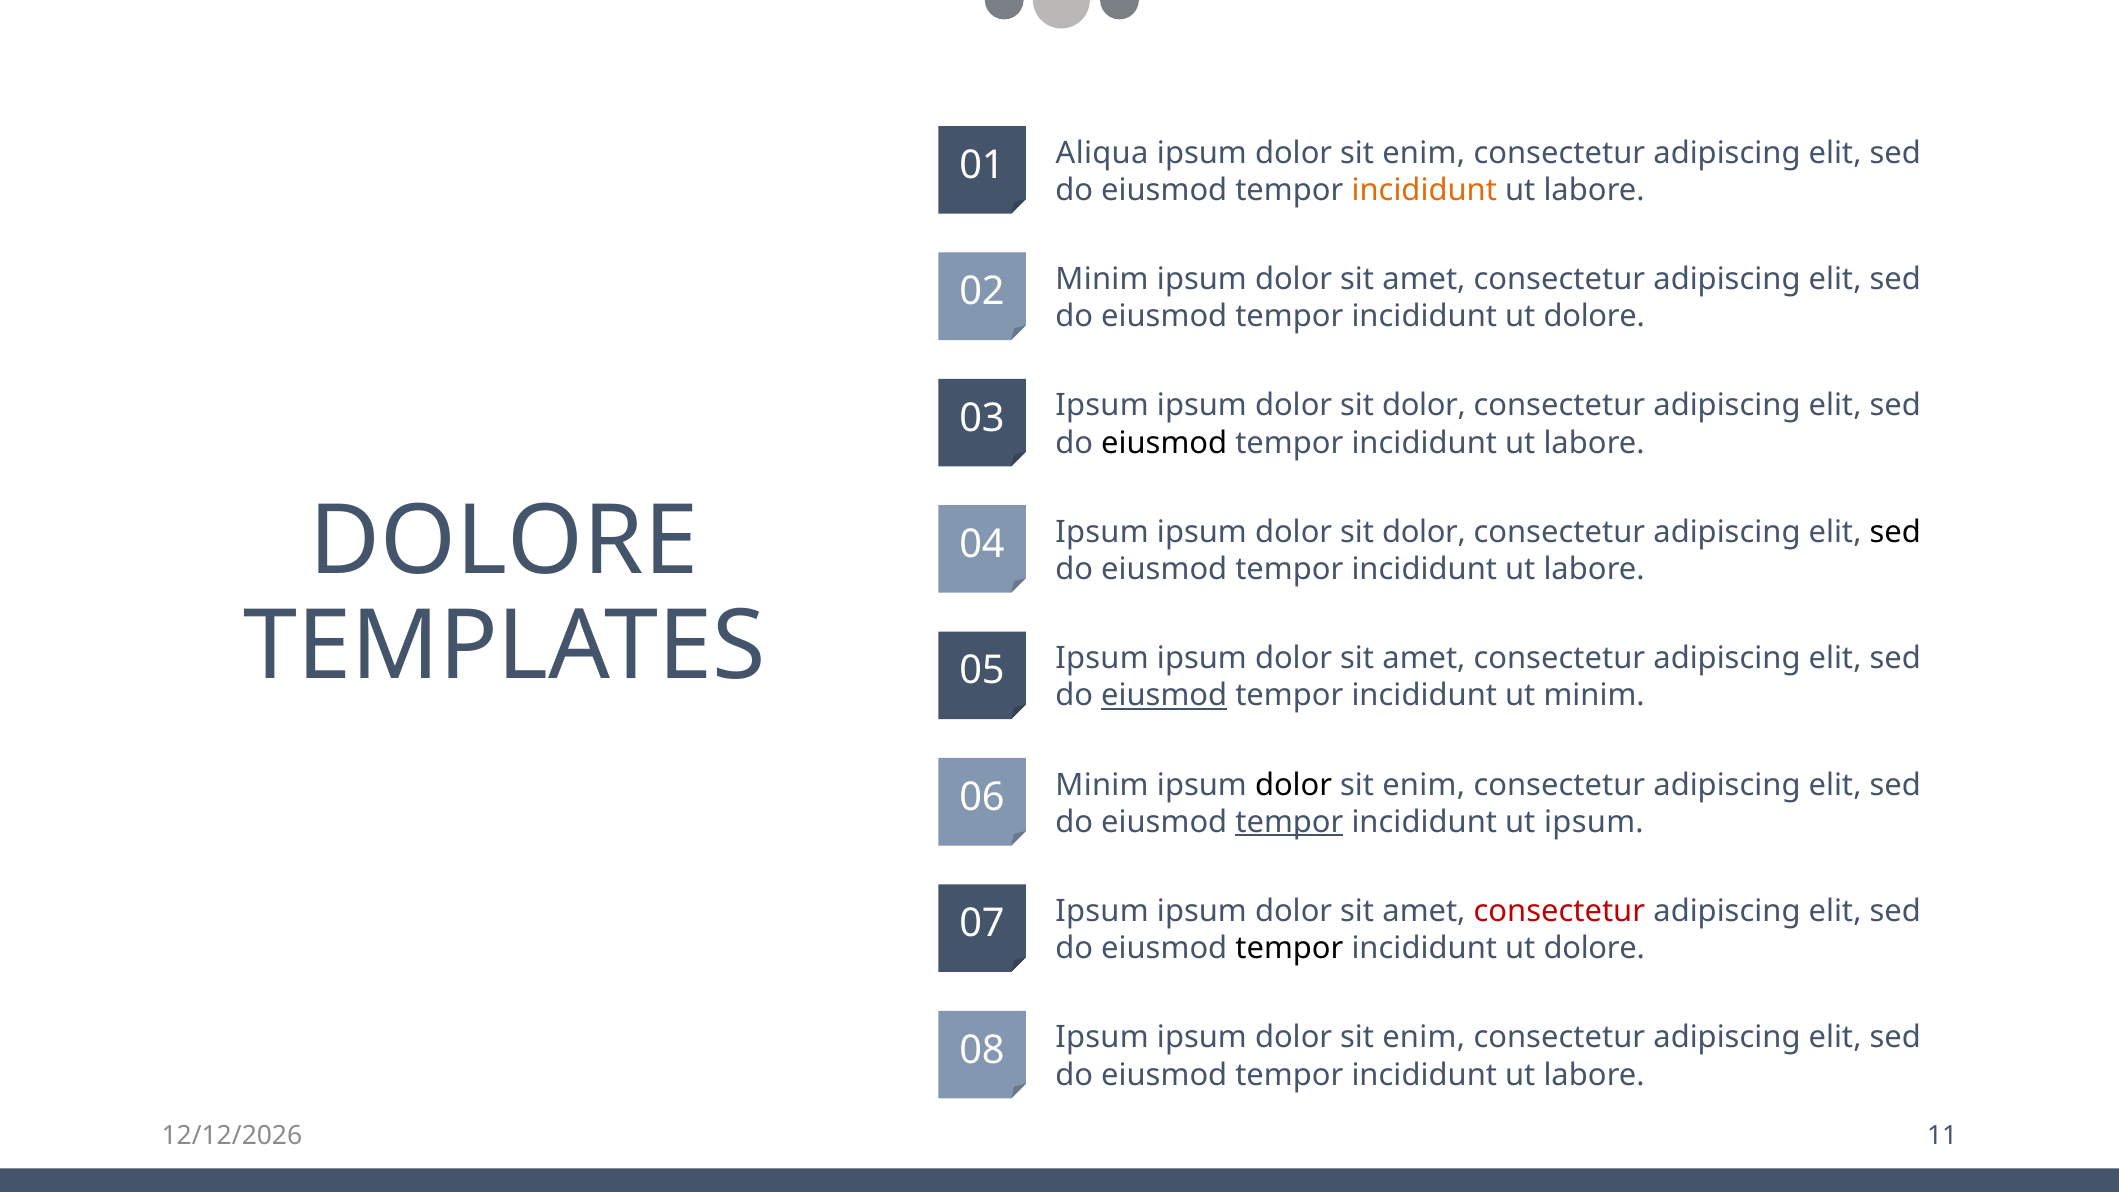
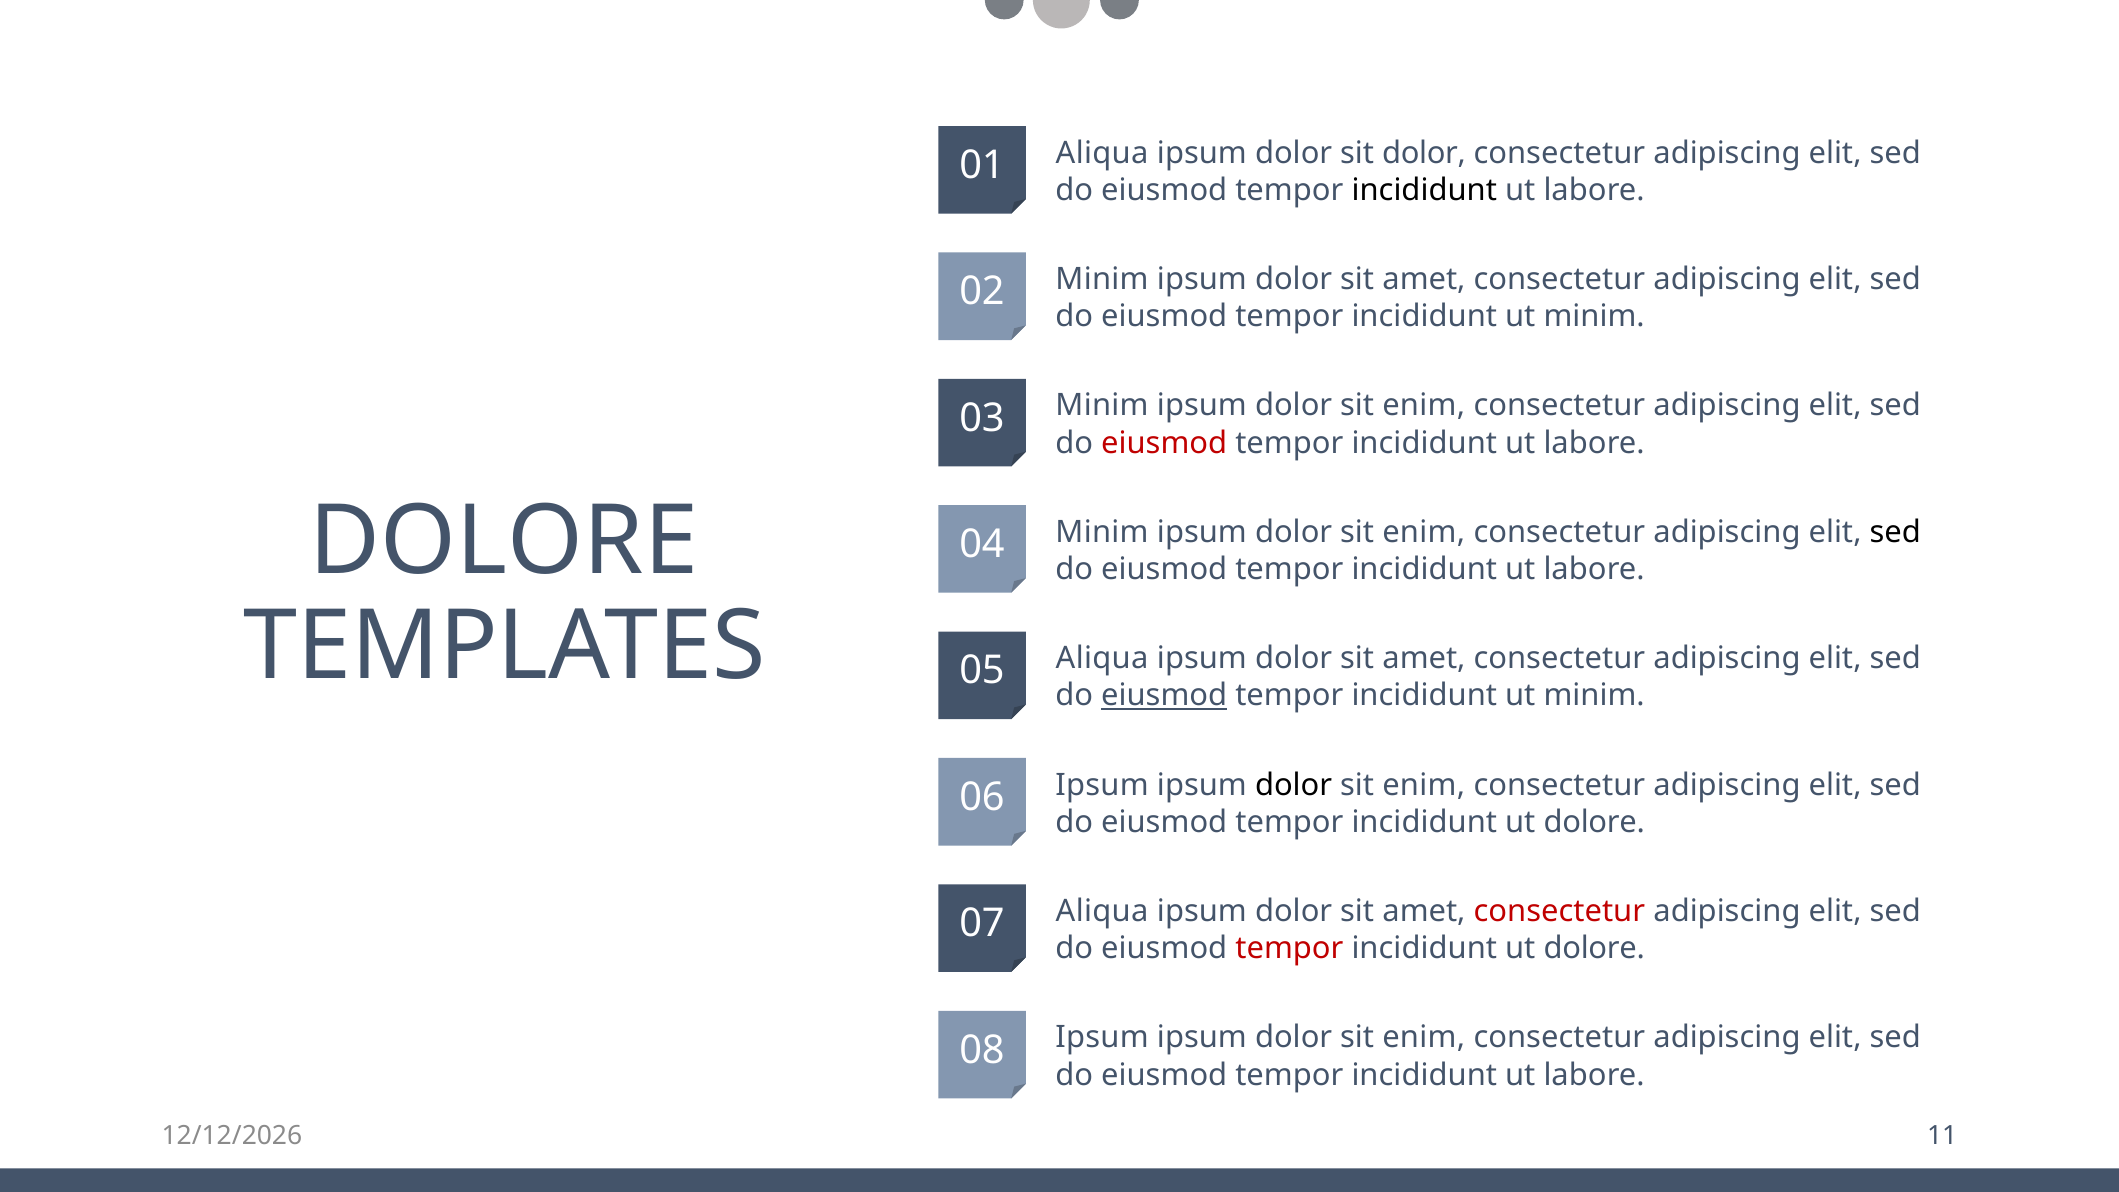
enim: enim -> dolor (1424, 153)
incididunt colour: orange -> black (1424, 190)
dolore: dolore -> minim (1594, 317)
03 Ipsum: Ipsum -> Minim (1102, 406)
dolor: dolor -> enim (1424, 406)
eiusmod colour: black -> red (1164, 443)
04 Ipsum: Ipsum -> Minim (1102, 532)
dolor: dolor -> enim (1424, 532)
05 Ipsum: Ipsum -> Aliqua (1102, 659)
06 Minim: Minim -> Ipsum (1102, 785)
tempor underline: present -> none (1289, 822)
ipsum: ipsum -> dolore (1594, 822)
07 Ipsum: Ipsum -> Aliqua (1102, 911)
tempor colour: black -> red (1289, 948)
